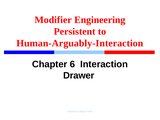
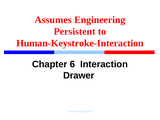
Modifier: Modifier -> Assumes (53, 20)
Human-Arguably-Interaction: Human-Arguably-Interaction -> Human-Keystroke-Interaction (80, 43)
